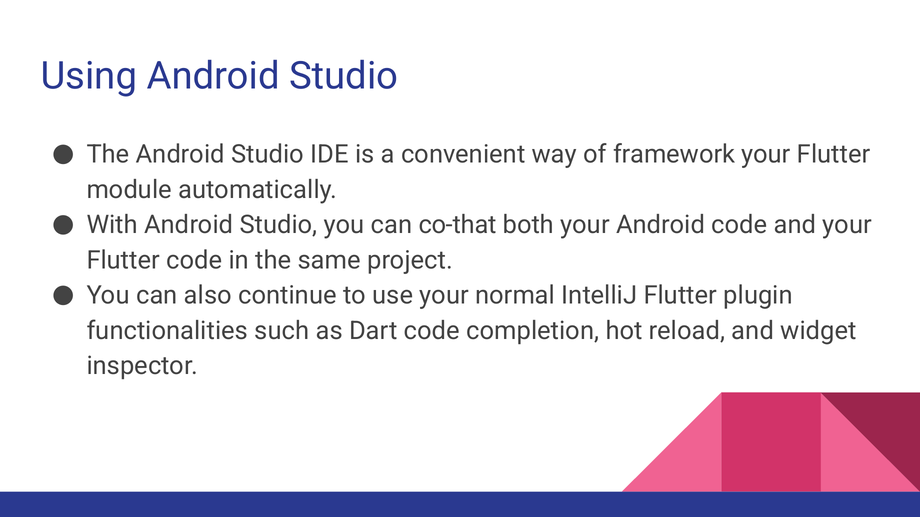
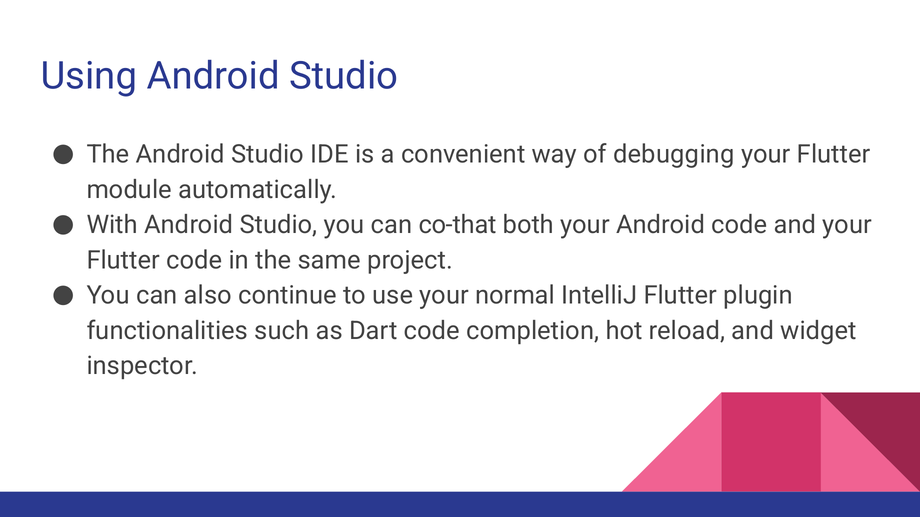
framework: framework -> debugging (674, 155)
